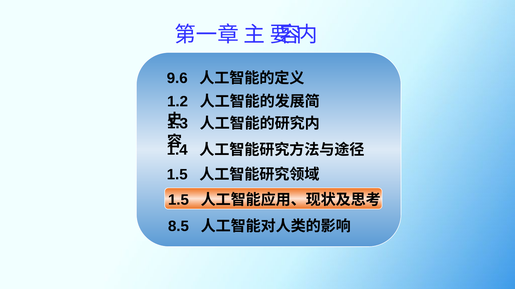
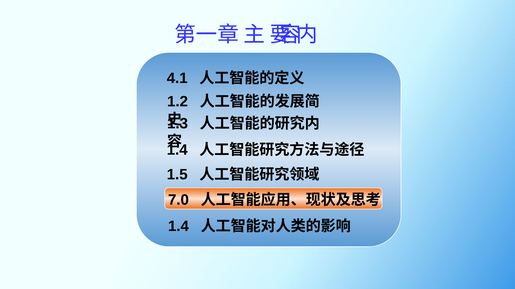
9.6: 9.6 -> 4.1 (177, 78)
1.5: 1.5 -> 7.0 (178, 200)
8.5: 8.5 -> 1.4 (178, 227)
